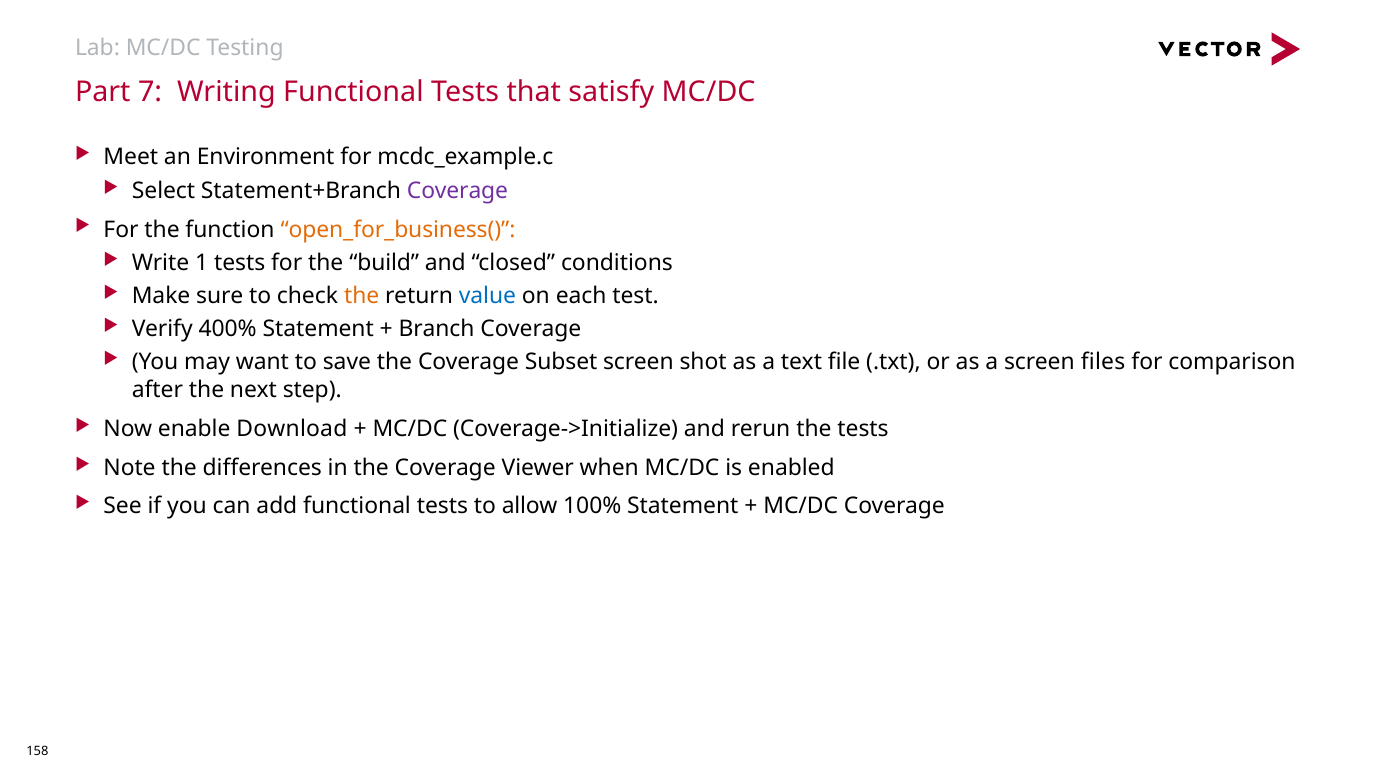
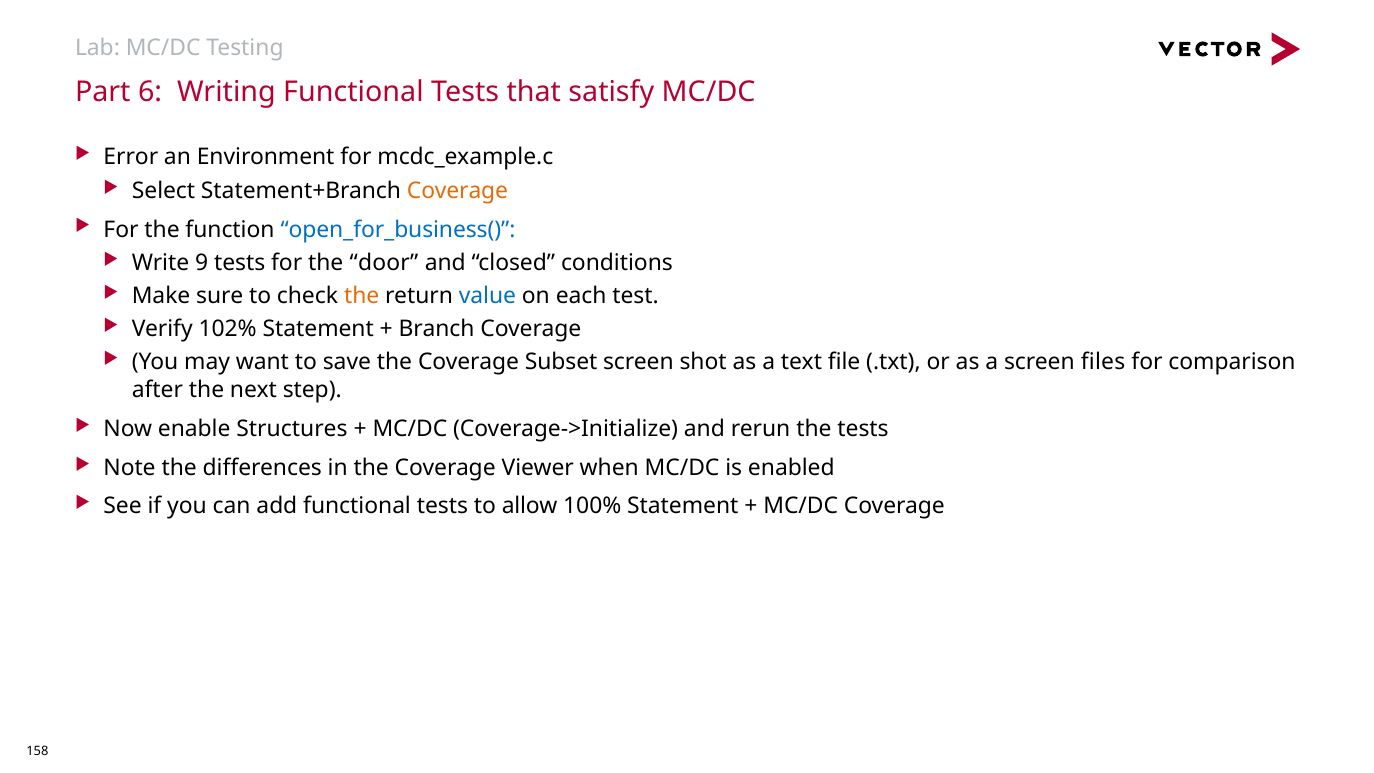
7: 7 -> 6 (150, 92)
Meet: Meet -> Error (131, 157)
Coverage colour: purple -> orange (458, 191)
open_for_business( colour: orange -> blue (398, 229)
1: 1 -> 9 (202, 263)
build: build -> door (384, 263)
400%: 400% -> 102% (228, 329)
Download: Download -> Structures (292, 429)
